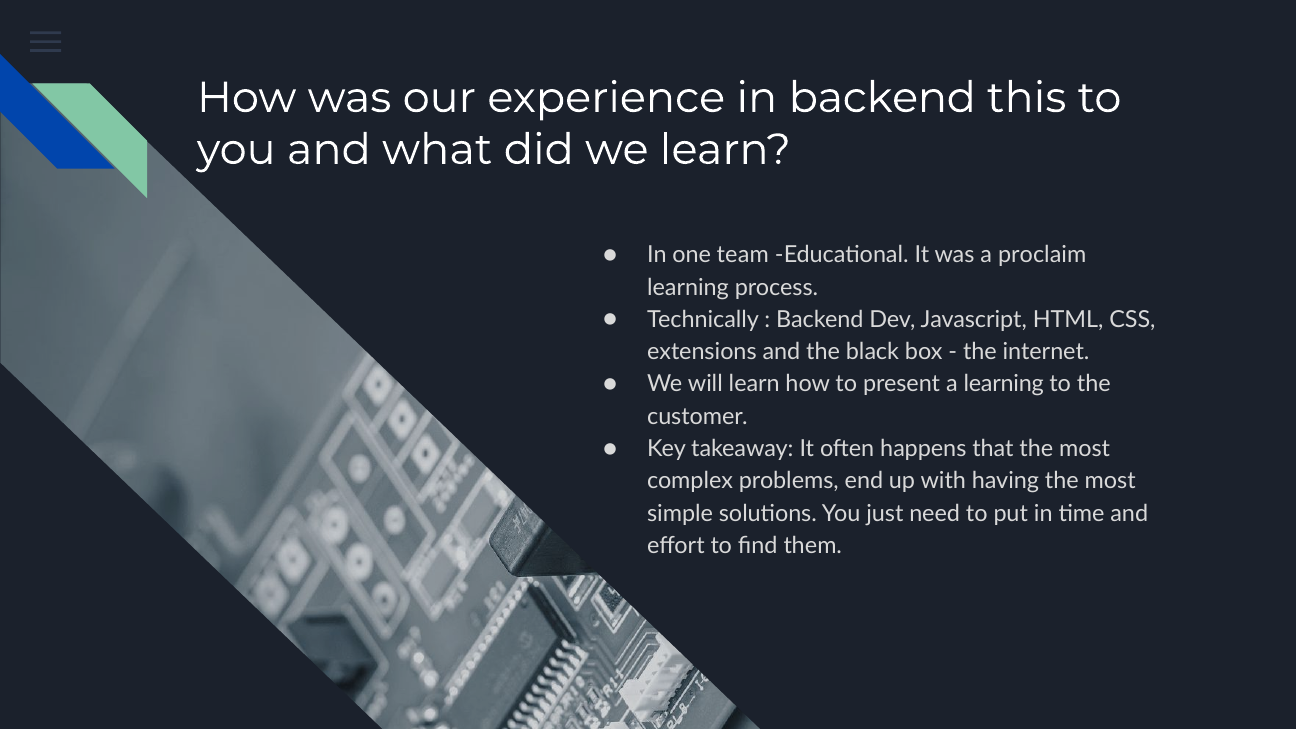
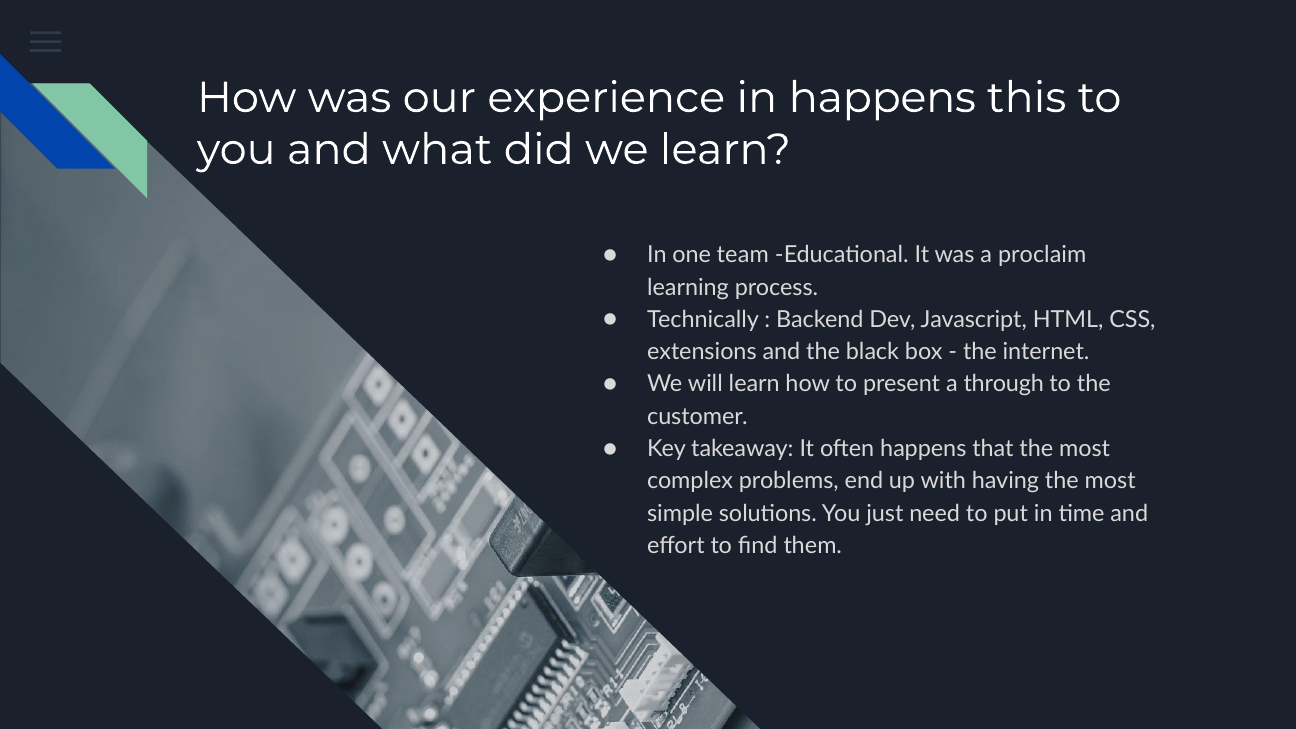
in backend: backend -> happens (882, 98)
a learning: learning -> through (1004, 384)
